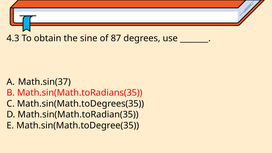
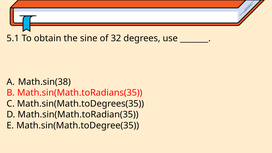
4.3: 4.3 -> 5.1 (13, 38)
87: 87 -> 32 (116, 38)
Math.sin(37: Math.sin(37 -> Math.sin(38 (44, 82)
